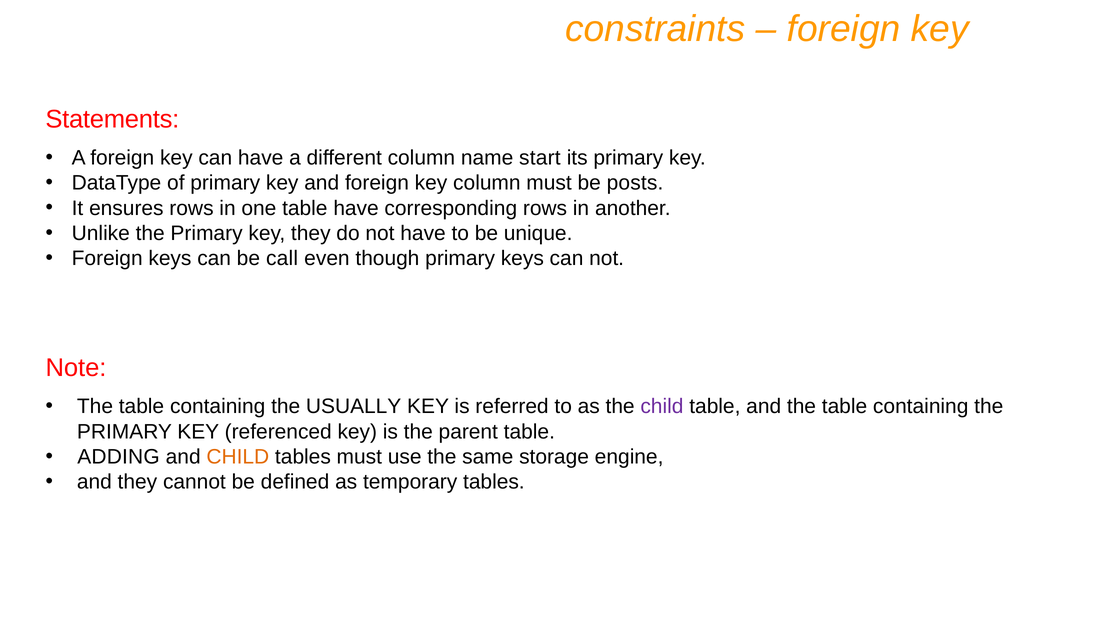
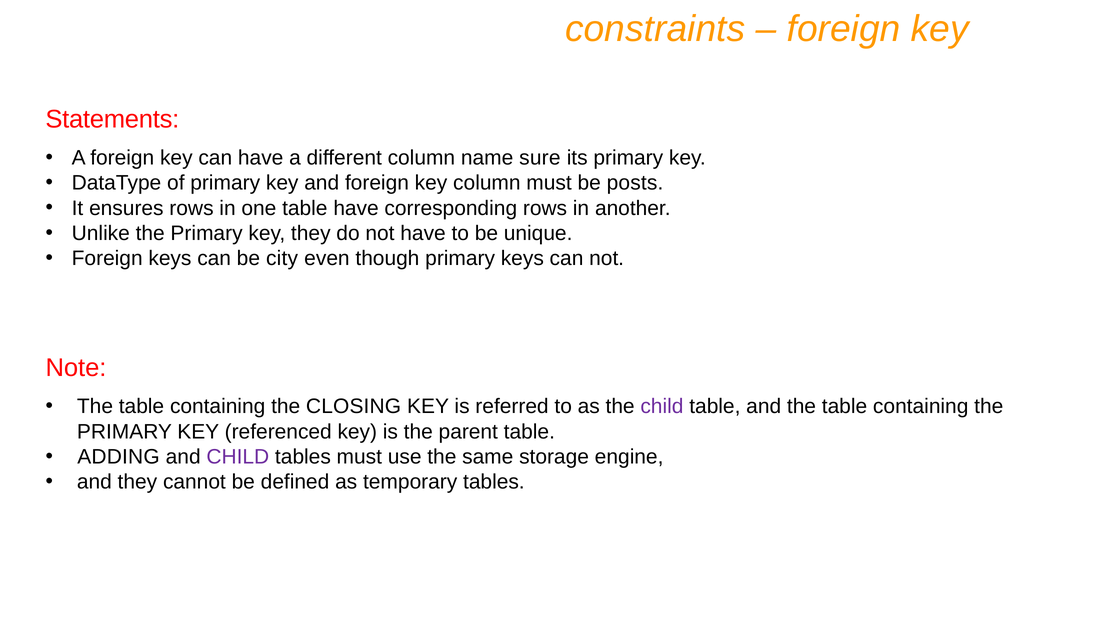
start: start -> sure (540, 158)
call: call -> city (282, 258)
USUALLY: USUALLY -> CLOSING (354, 407)
CHILD colour: orange -> purple (238, 457)
